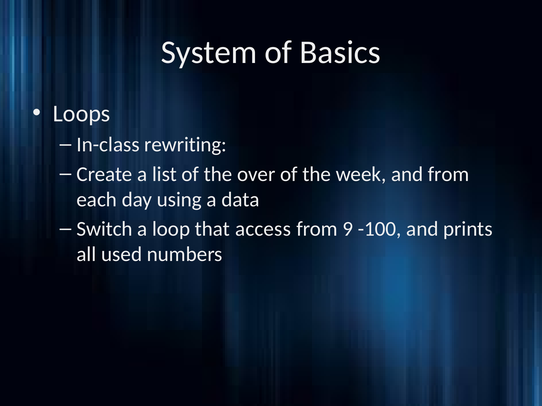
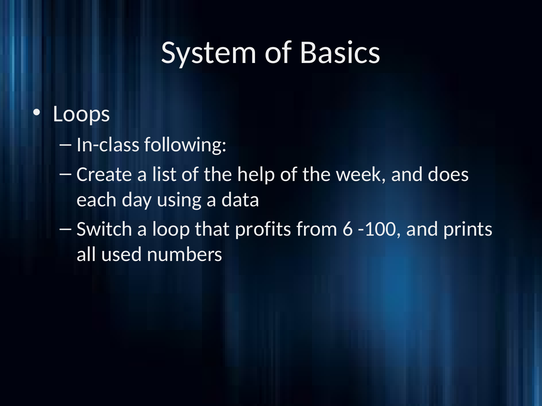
rewriting: rewriting -> following (186, 145)
over: over -> help (256, 174)
and from: from -> does (449, 174)
access: access -> profits (263, 229)
9: 9 -> 6 (348, 229)
